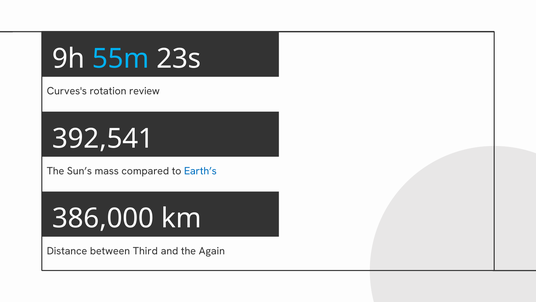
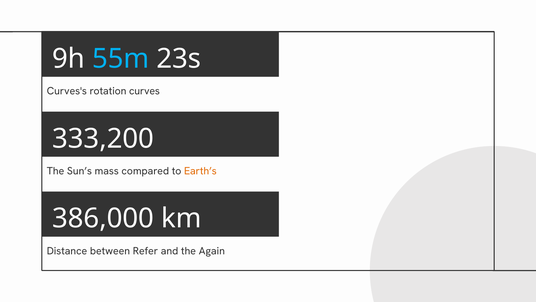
review: review -> curves (144, 91)
392,541: 392,541 -> 333,200 (103, 138)
Earth’s colour: blue -> orange (200, 171)
Third: Third -> Refer (145, 251)
